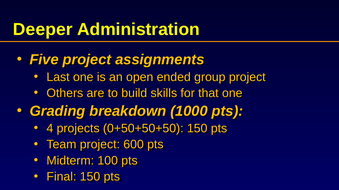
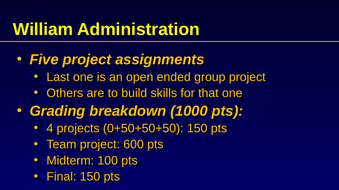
Deeper: Deeper -> William (43, 29)
